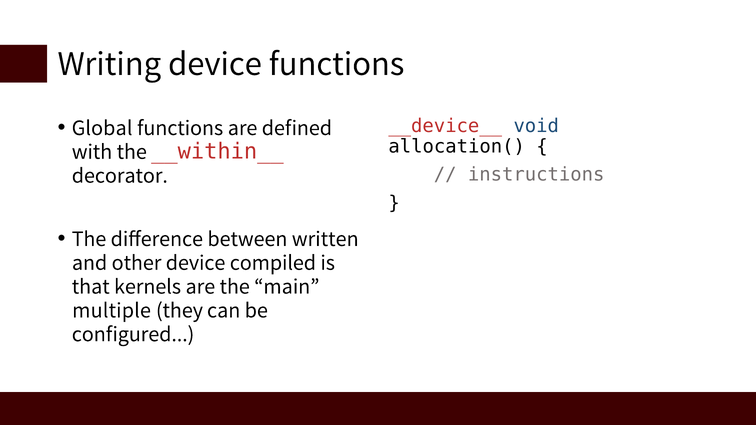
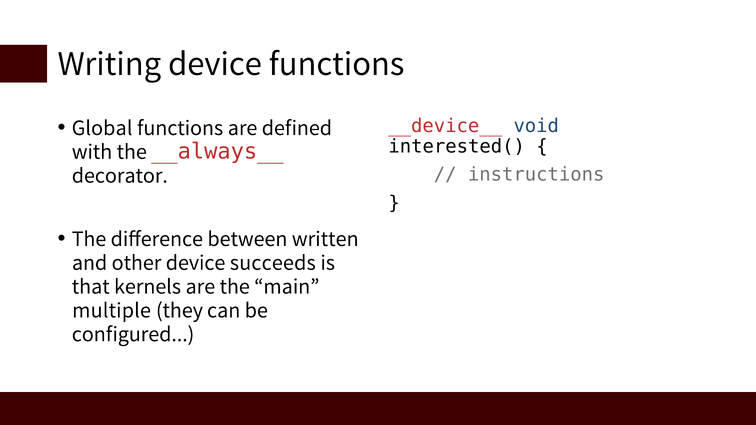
allocation(: allocation( -> interested( (457, 147)
__within__: __within__ -> __always__ (217, 152)
compiled: compiled -> succeeds (273, 263)
